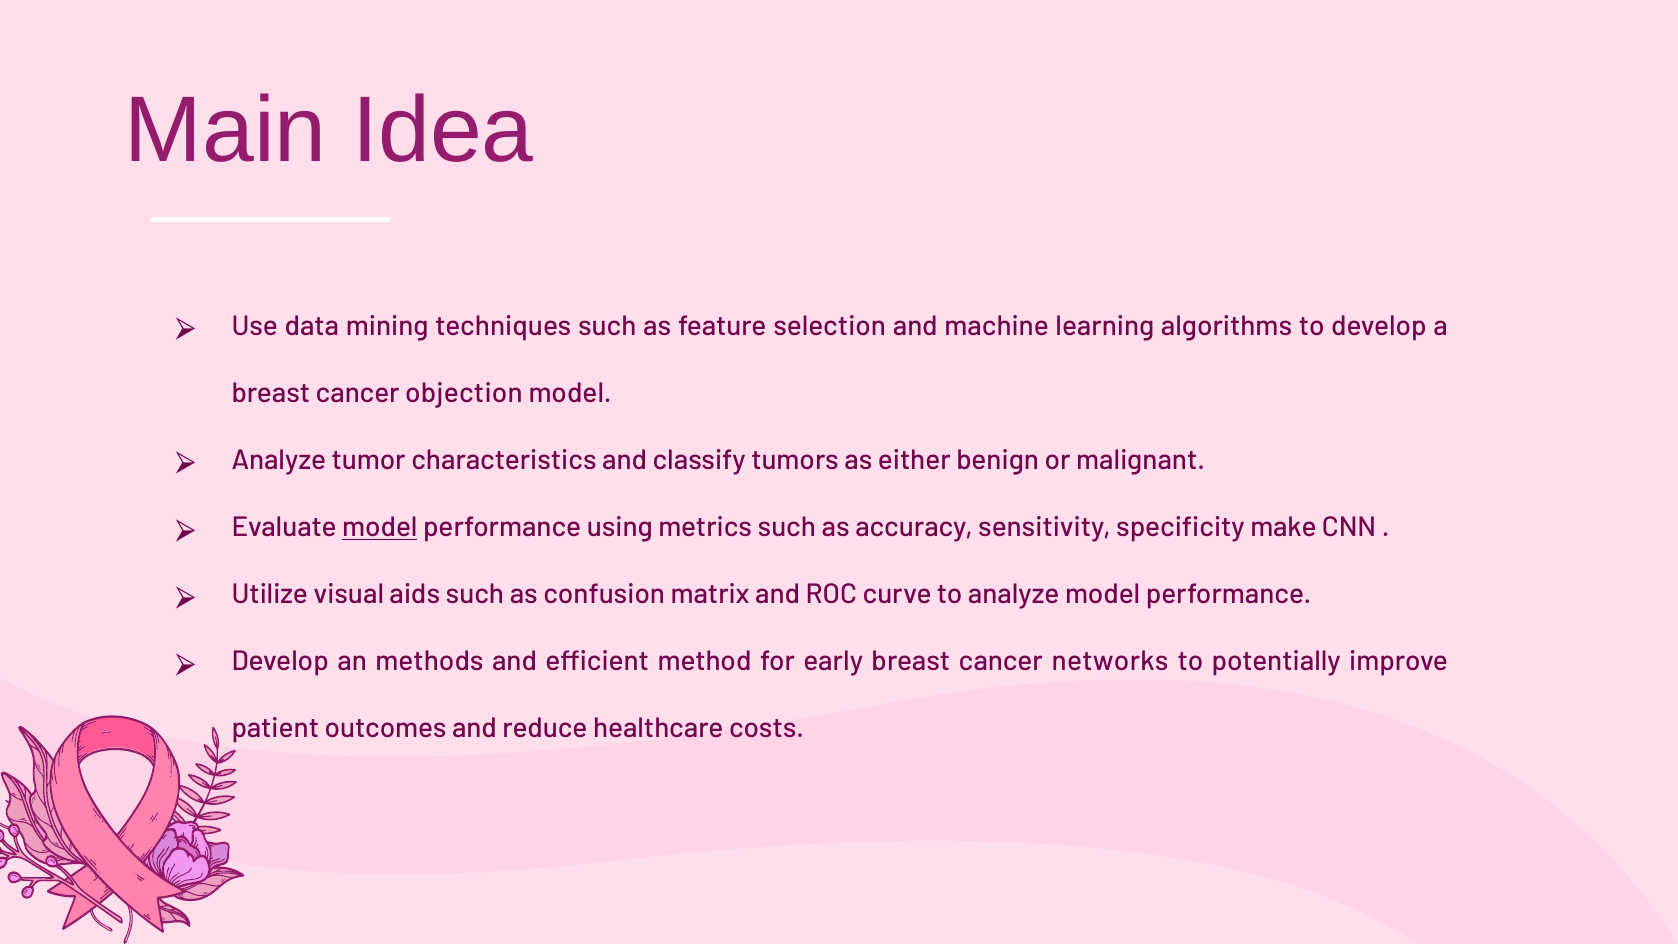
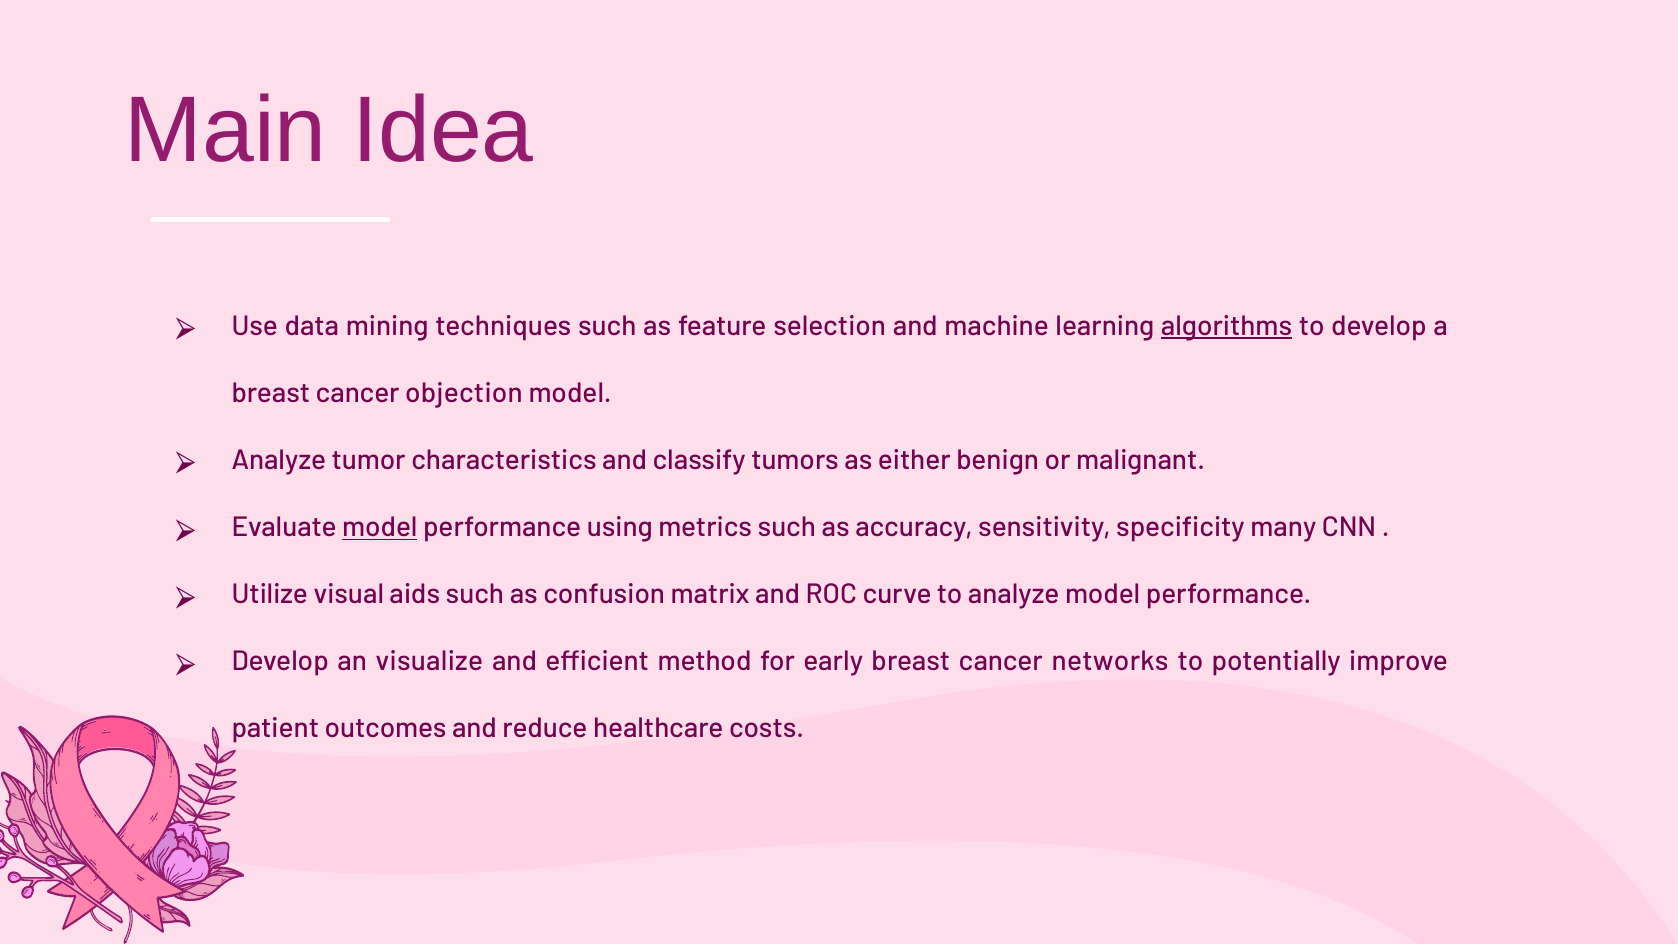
algorithms underline: none -> present (1227, 326)
make: make -> many (1283, 527)
methods: methods -> visualize (429, 662)
